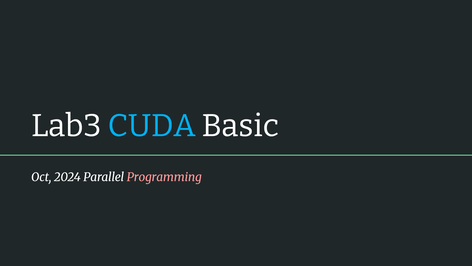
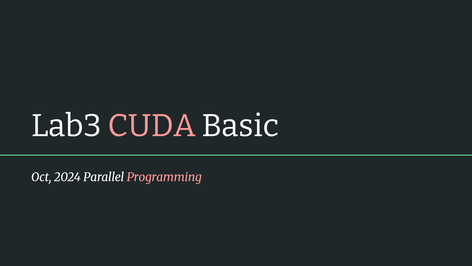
CUDA colour: light blue -> pink (152, 125)
